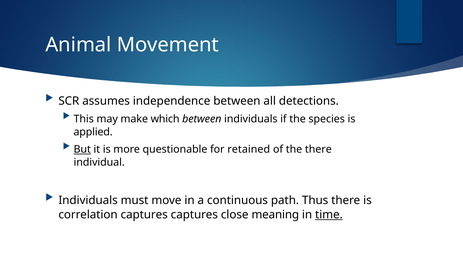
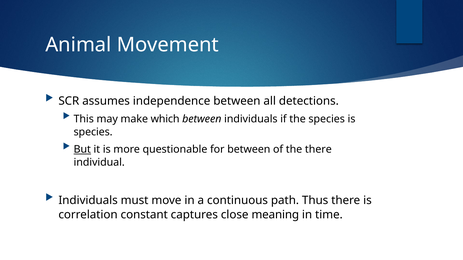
applied: applied -> species (93, 132)
for retained: retained -> between (249, 150)
correlation captures: captures -> constant (144, 215)
time underline: present -> none (329, 215)
